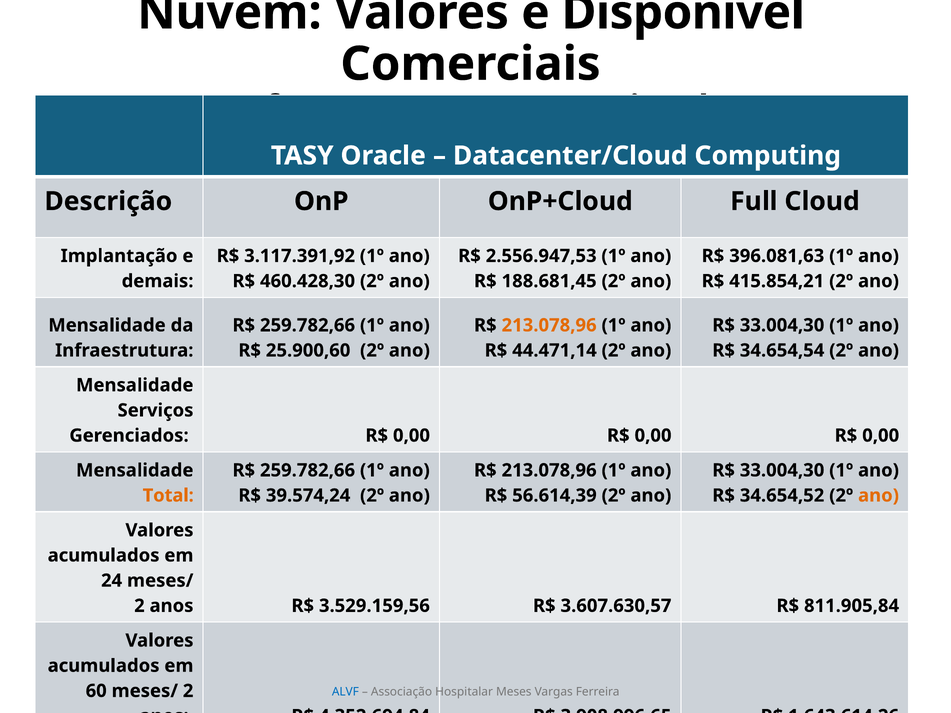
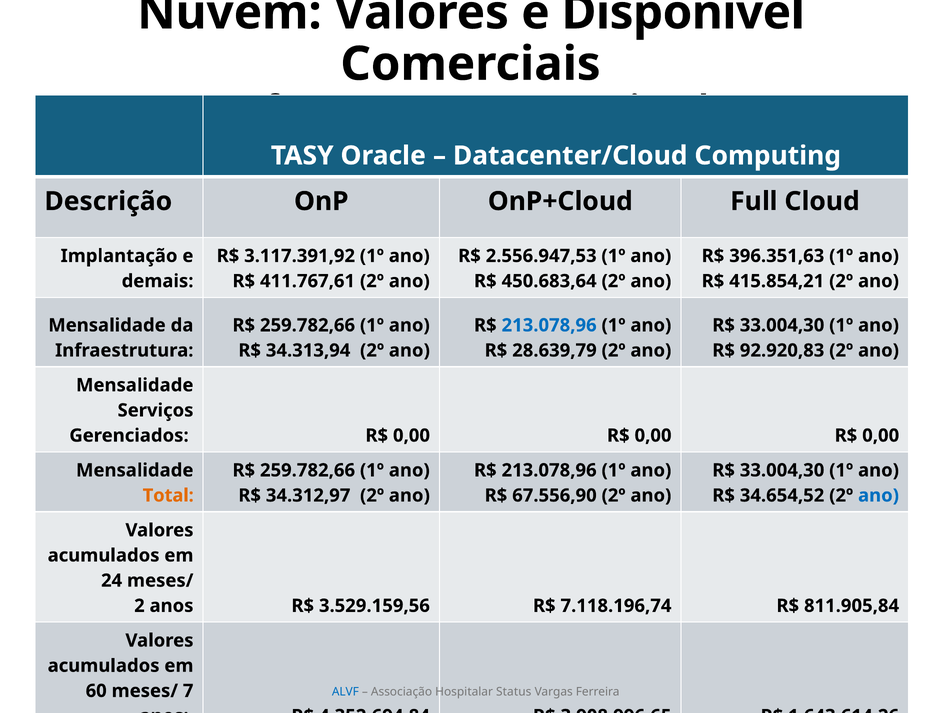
396.081,63: 396.081,63 -> 396.351,63 (777, 256)
460.428,30: 460.428,30 -> 411.767,61 (308, 281)
188.681,45: 188.681,45 -> 450.683,64 (549, 281)
213.078,96 colour: orange -> blue (549, 325)
25.900,60: 25.900,60 -> 34.313,94 (308, 351)
44.471,14: 44.471,14 -> 28.639,79 (554, 351)
34.654,54: 34.654,54 -> 92.920,83 (782, 351)
39.574,24: 39.574,24 -> 34.312,97 (308, 496)
56.614,39: 56.614,39 -> 67.556,90 (554, 496)
ano colour: orange -> blue (879, 496)
3.607.630,57: 3.607.630,57 -> 7.118.196,74 (616, 606)
60 meses/ 2: 2 -> 7 (188, 691)
Meses: Meses -> Status (514, 692)
